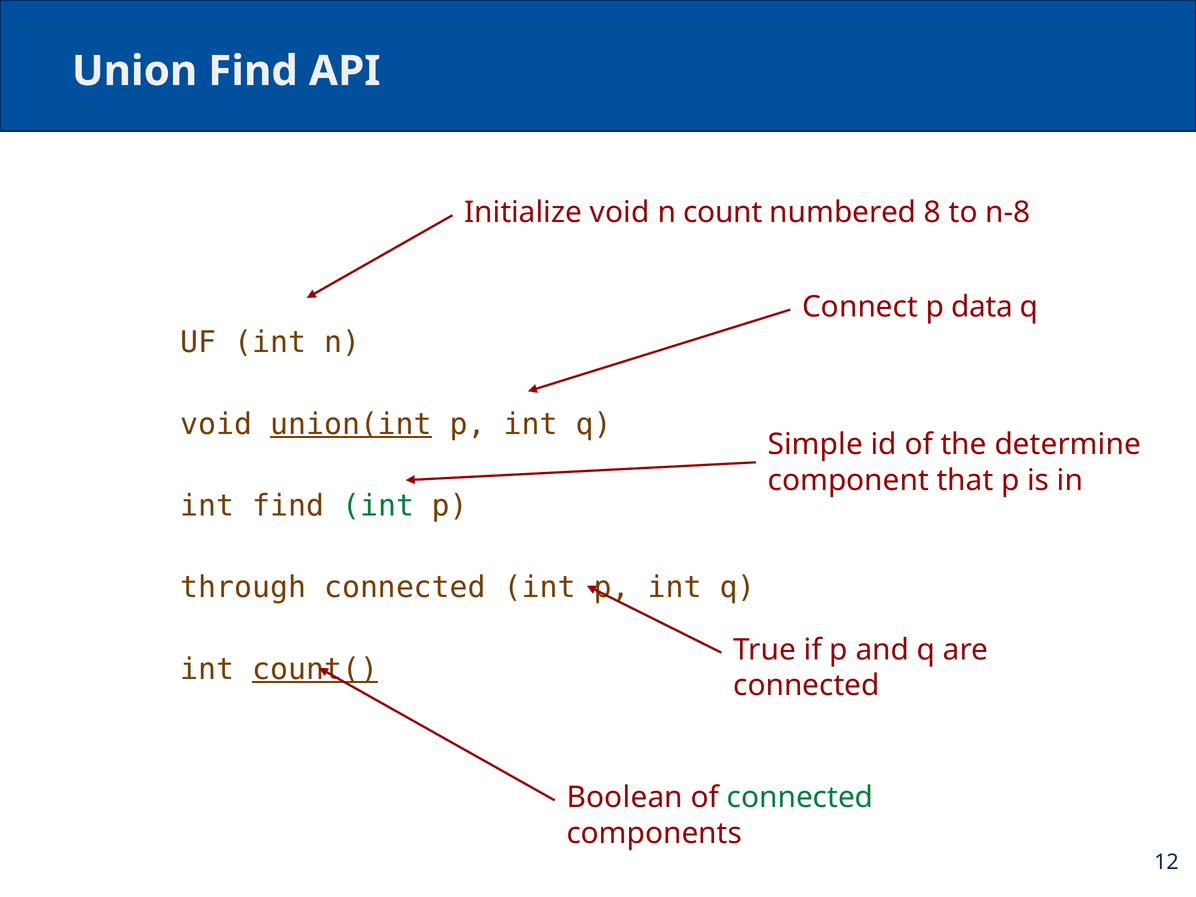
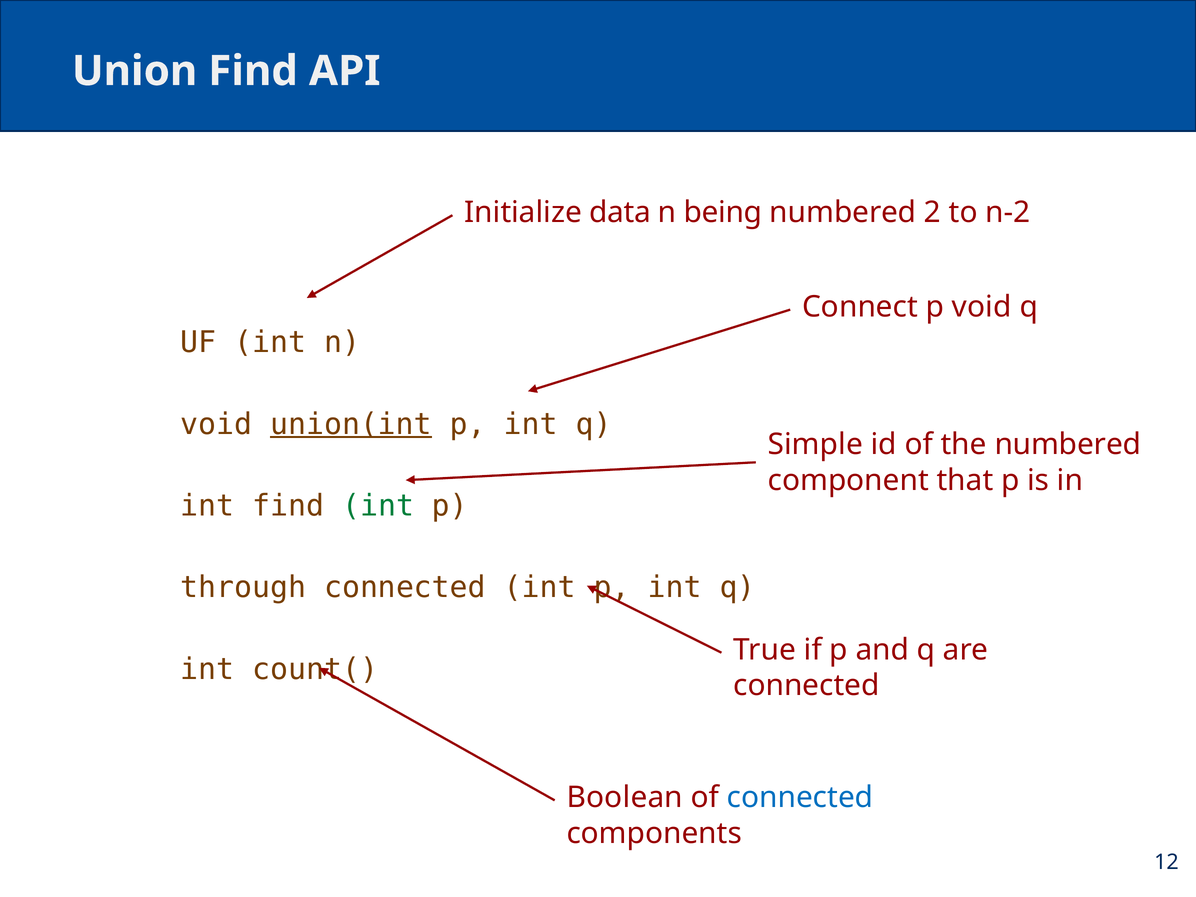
Initialize void: void -> data (620, 212)
count: count -> being (723, 212)
8: 8 -> 2 (932, 212)
n-8: n-8 -> n-2 (1008, 212)
p data: data -> void (982, 307)
the determine: determine -> numbered (1068, 445)
count( underline: present -> none (315, 670)
connected colour: green -> blue (800, 798)
